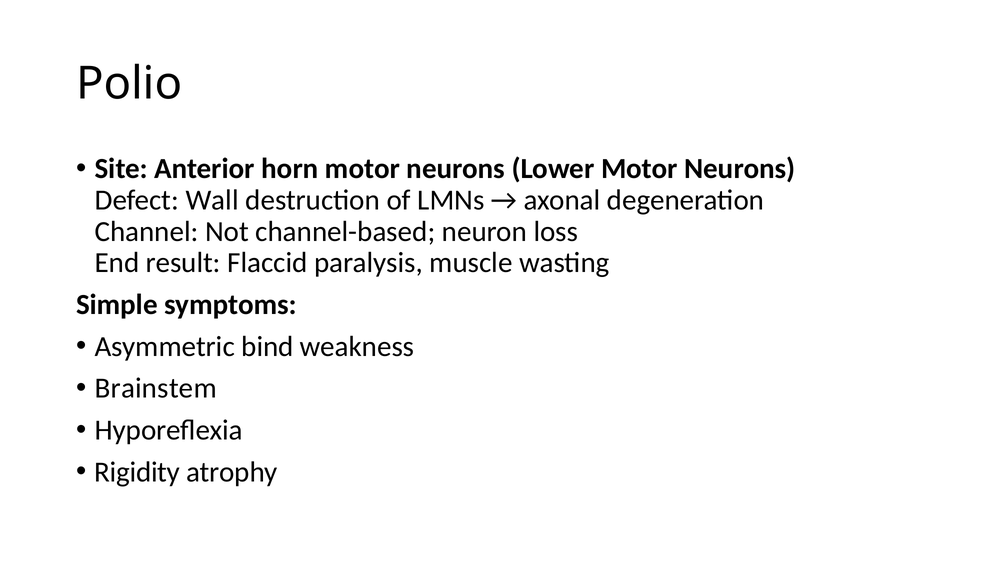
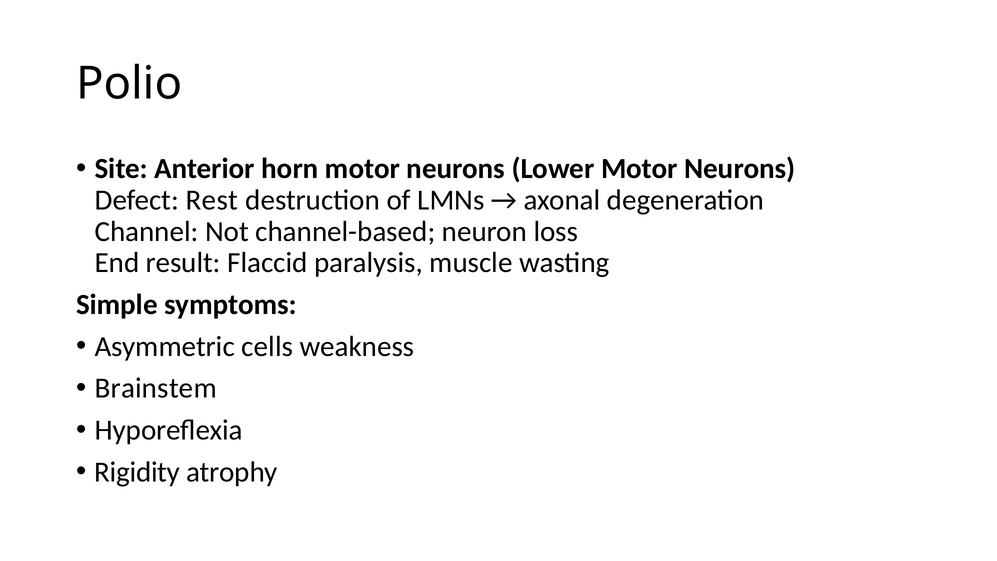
Wall: Wall -> Rest (212, 200)
bind: bind -> cells (267, 346)
